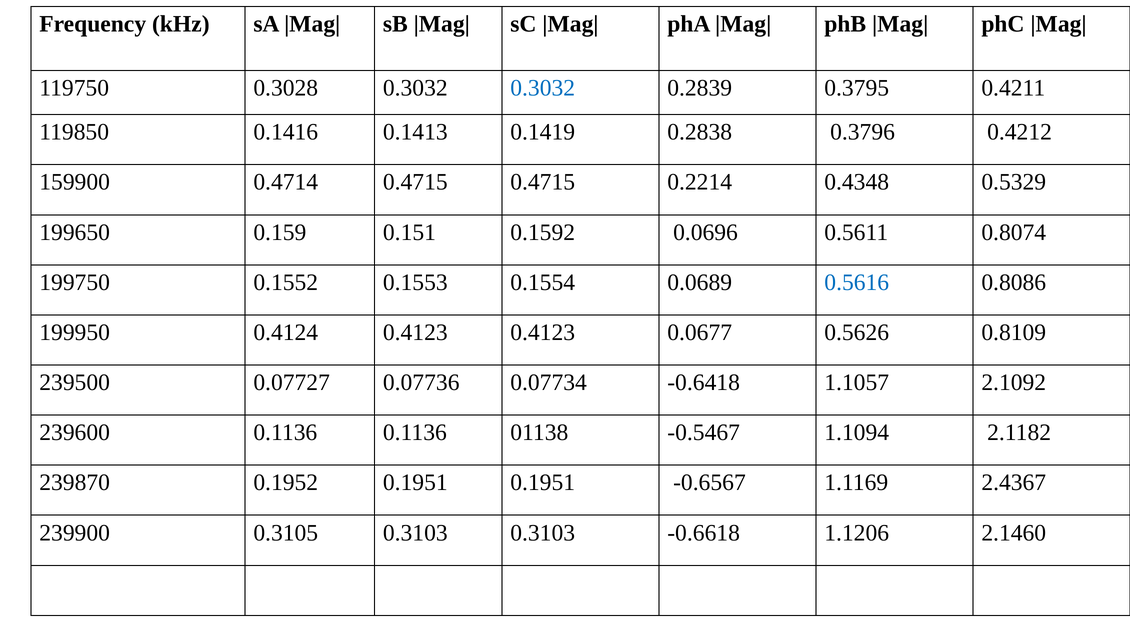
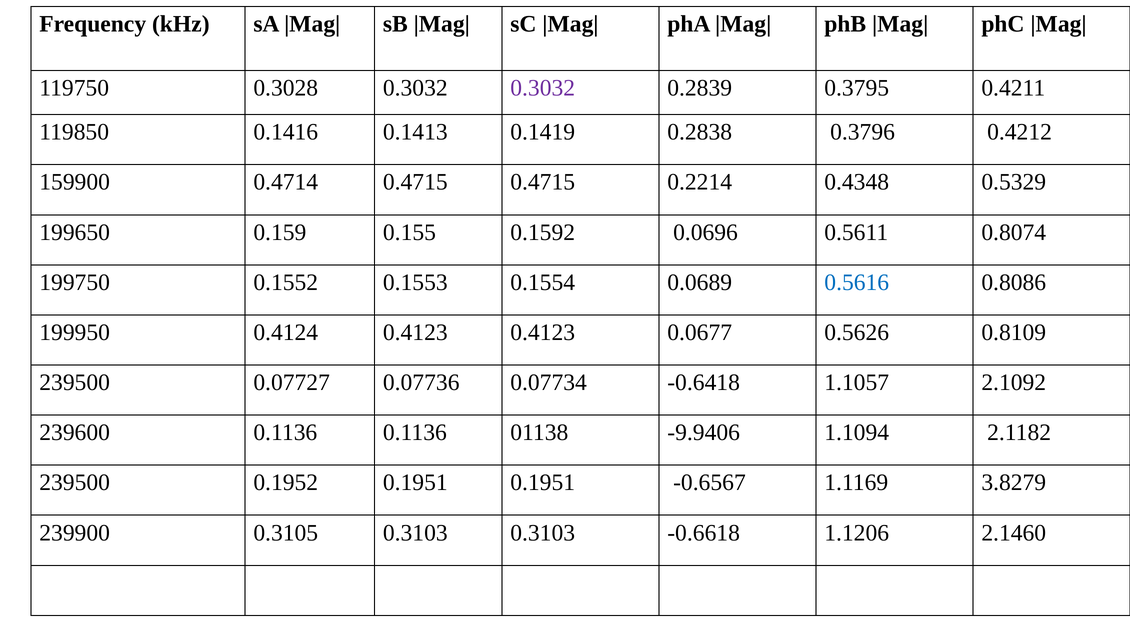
0.3032 colour: blue -> purple (543, 88)
0.151: 0.151 -> 0.155 (409, 232)
-0.5467: -0.5467 -> -9.9406 (704, 432)
239870: 239870 -> 239500 (75, 482)
2.4367: 2.4367 -> 3.8279 (1014, 482)
